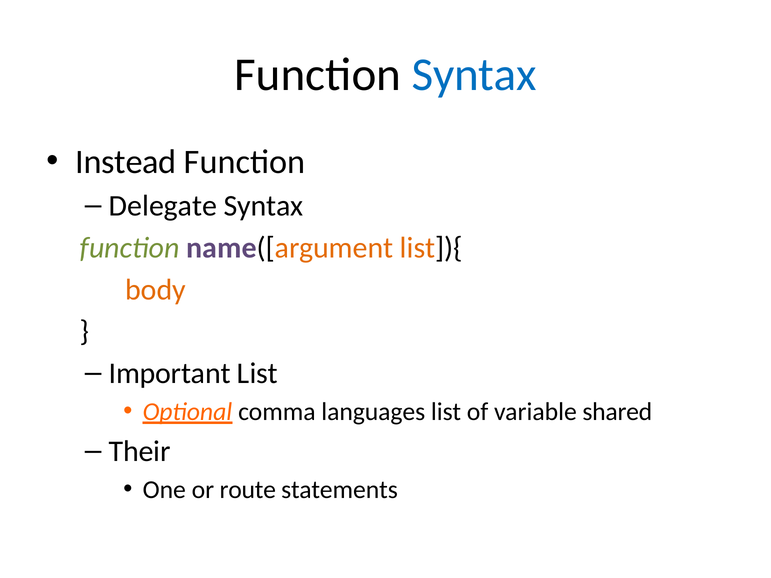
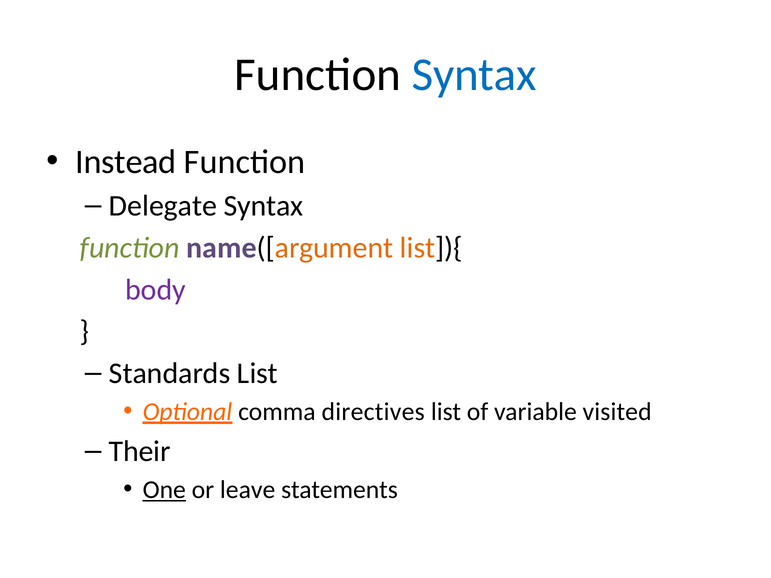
body colour: orange -> purple (156, 290)
Important: Important -> Standards (170, 374)
languages: languages -> directives (373, 412)
shared: shared -> visited (617, 412)
One underline: none -> present (164, 490)
route: route -> leave (248, 490)
